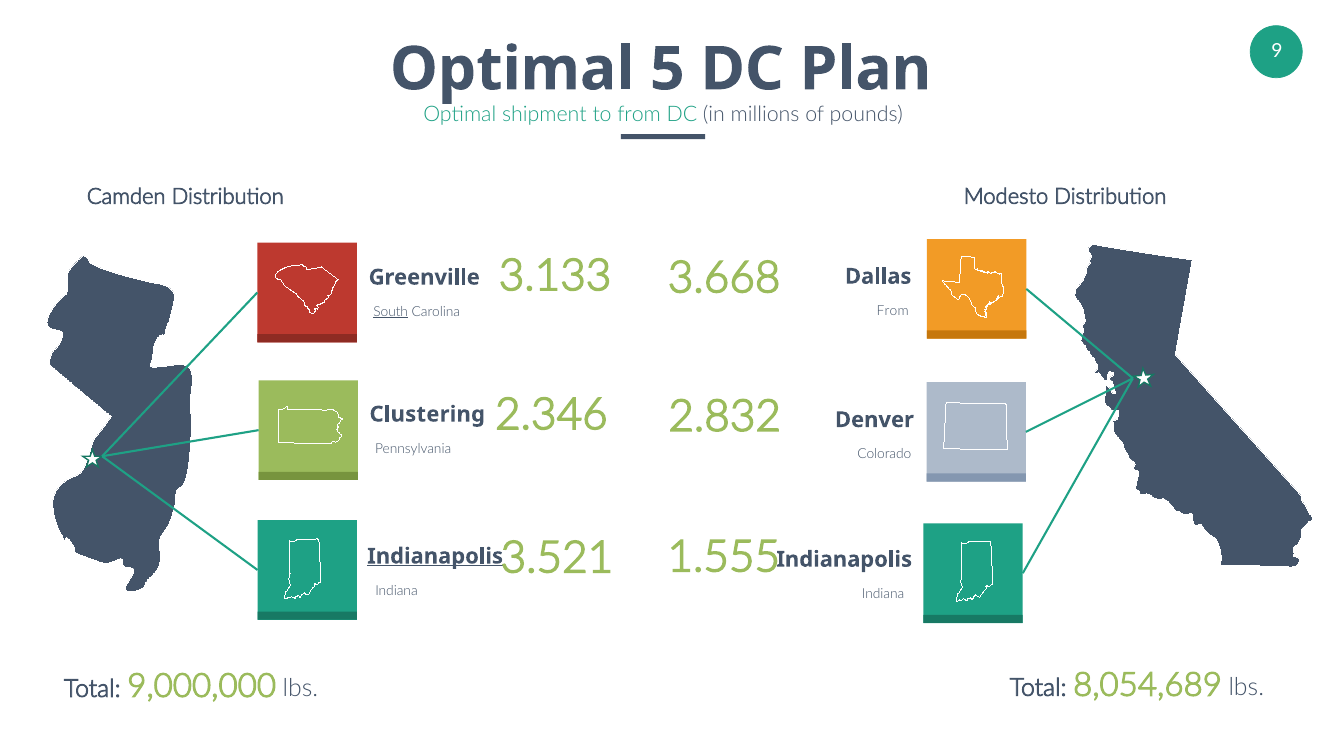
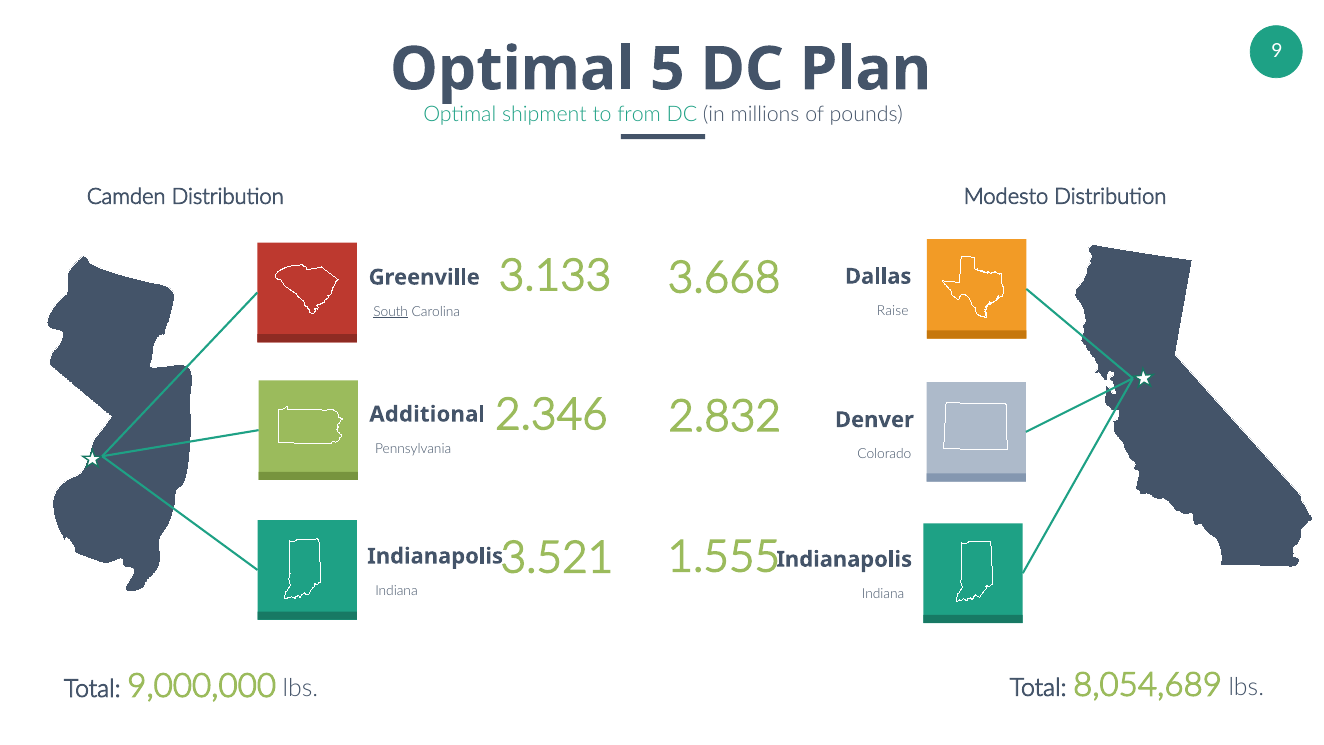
From: From -> Raise (893, 311)
Clustering: Clustering -> Additional (427, 414)
Indianapolis underline: present -> none (435, 556)
